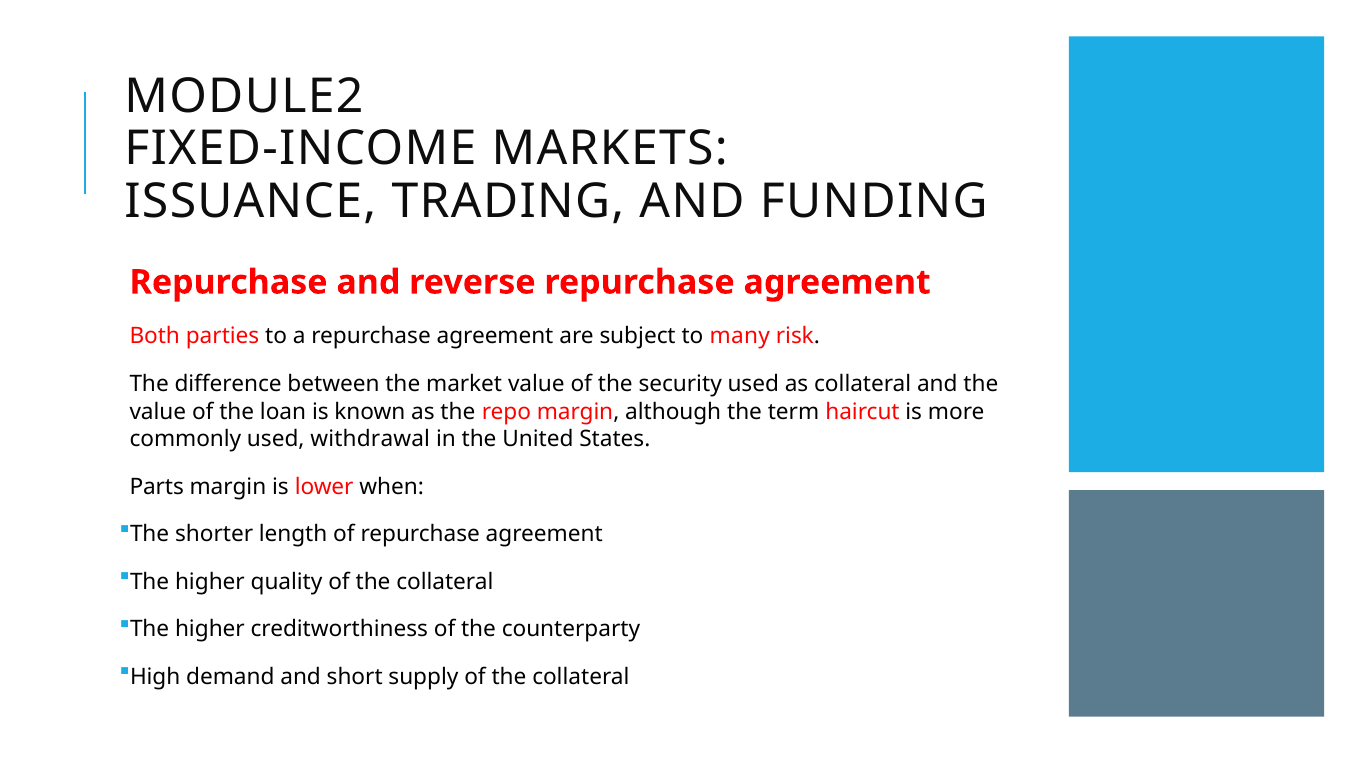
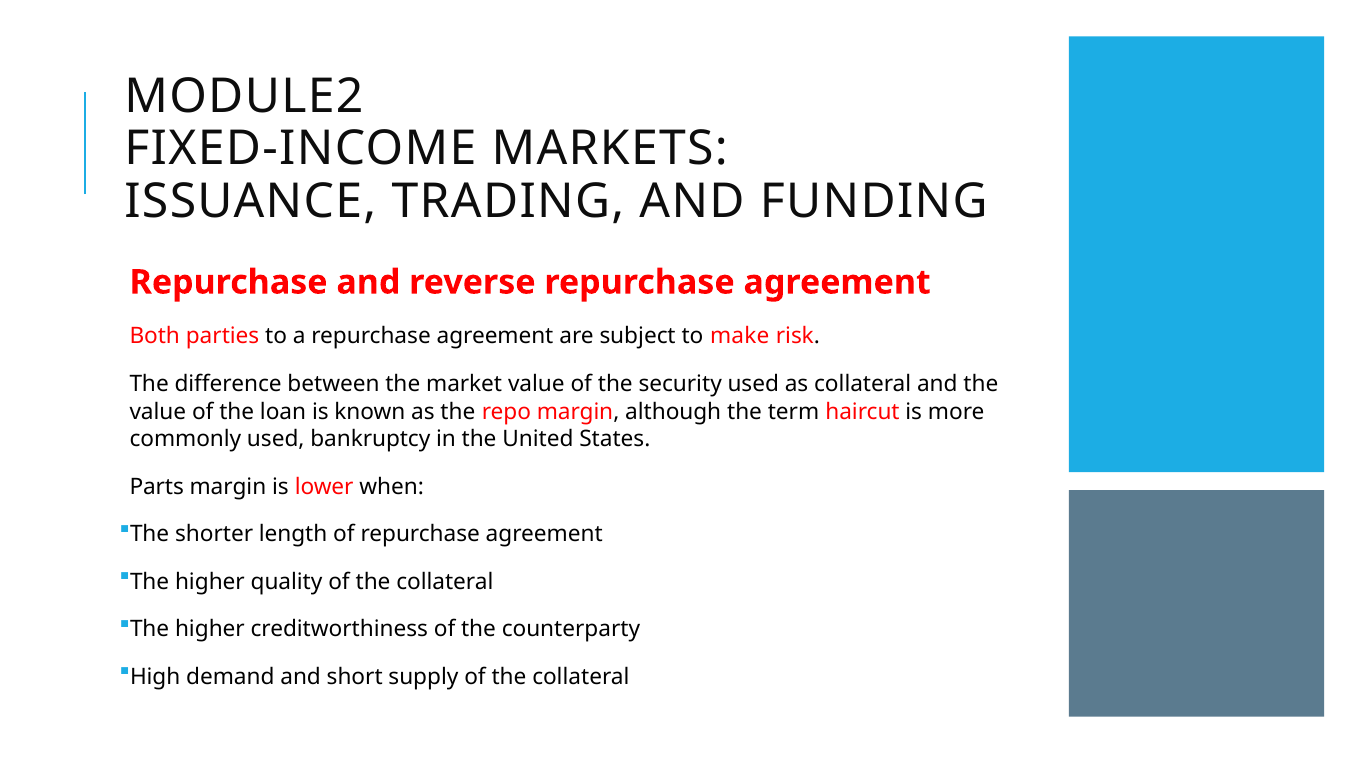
many: many -> make (740, 336)
withdrawal: withdrawal -> bankruptcy (370, 439)
